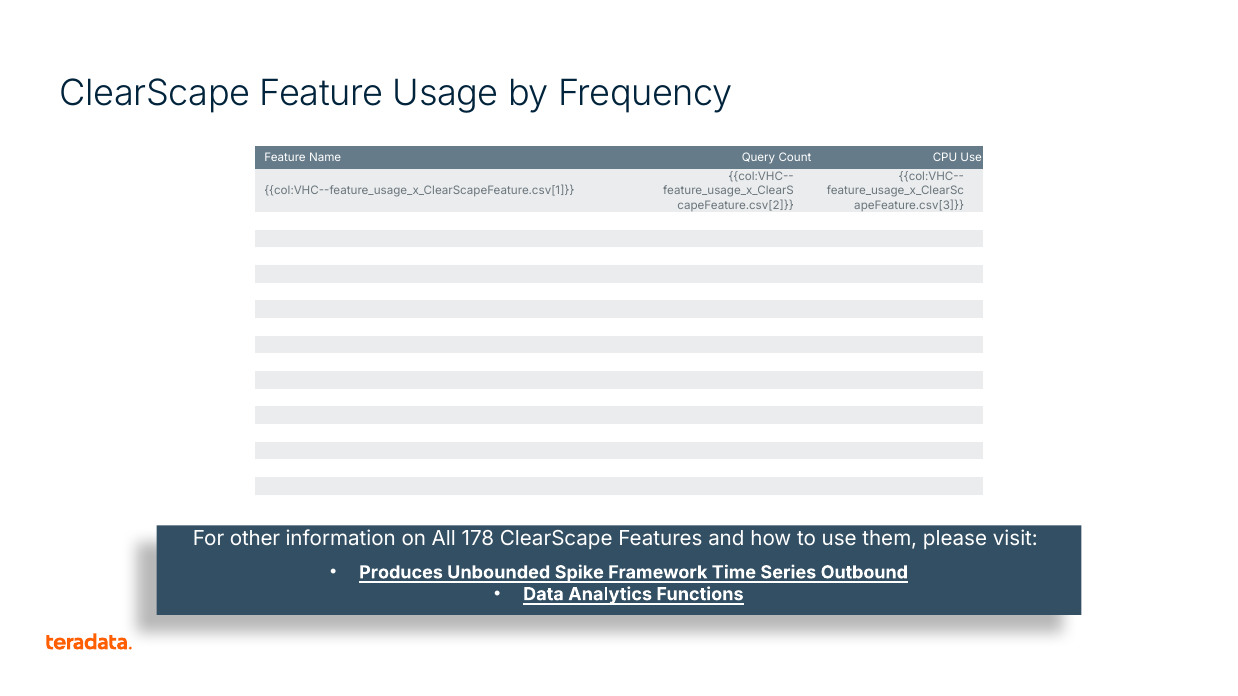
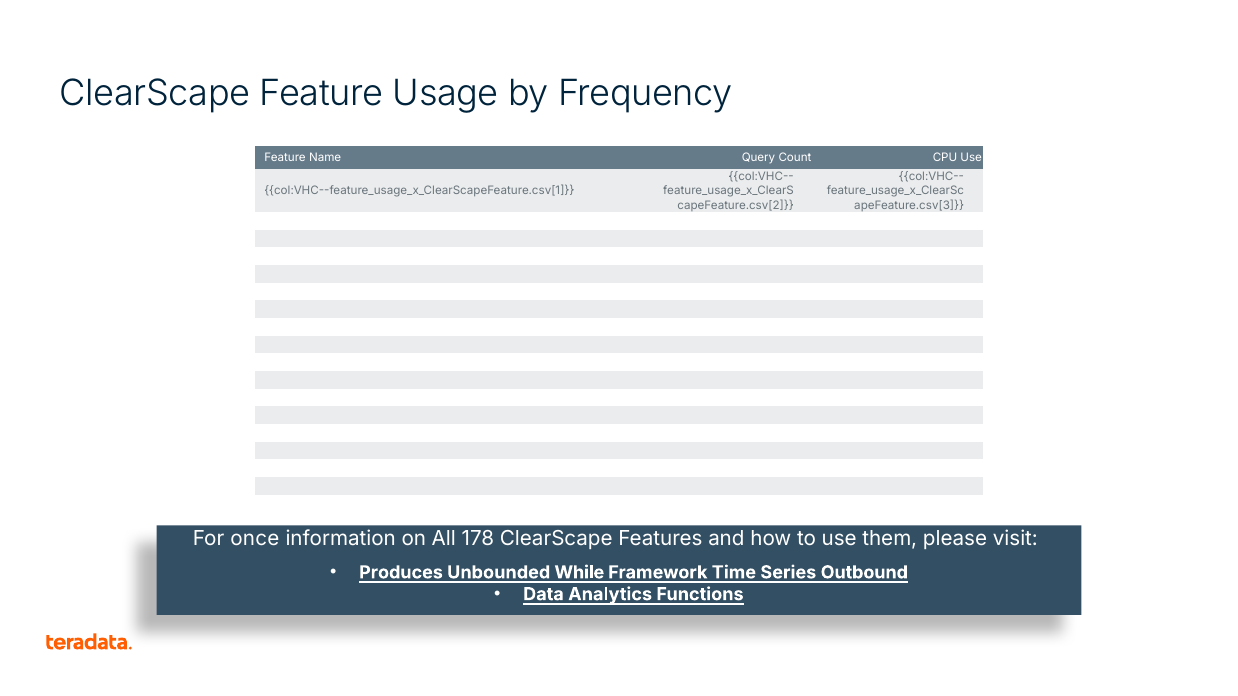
other: other -> once (255, 539)
Spike: Spike -> While (579, 573)
